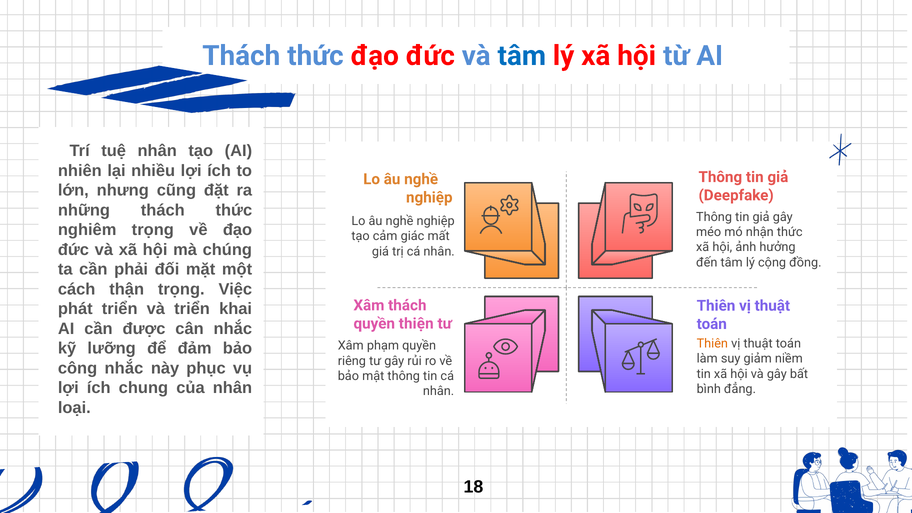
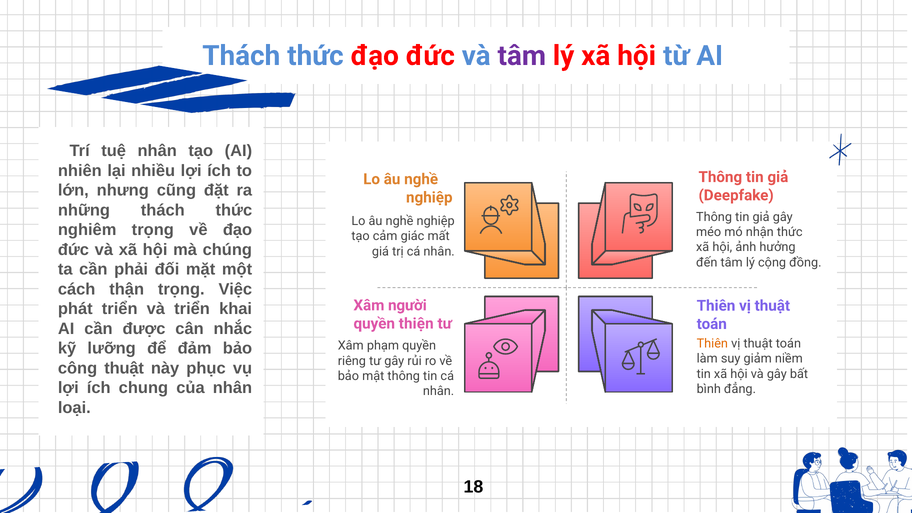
tâm colour: blue -> purple (522, 56)
Xâm thách: thách -> người (407, 305)
công nhắc: nhắc -> thuật (124, 368)
